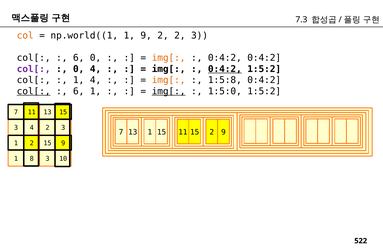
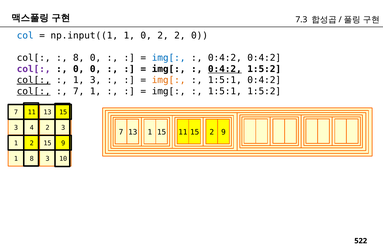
col colour: orange -> blue (25, 36)
np.world((1: np.world((1 -> np.input((1 (84, 36)
1 9: 9 -> 0 (146, 36)
2 2 3: 3 -> 0 (200, 36)
6: 6 -> 8 (79, 58)
img[ colour: orange -> blue (169, 58)
0 4: 4 -> 0 (96, 69)
col[ underline: none -> present (34, 80)
1 4: 4 -> 3 (96, 80)
1:5:8: 1:5:8 -> 1:5:1 (225, 80)
6: 6 -> 7 (79, 92)
img[ underline: present -> none (169, 92)
1:5:0: 1:5:0 -> 1:5:1 (225, 92)
